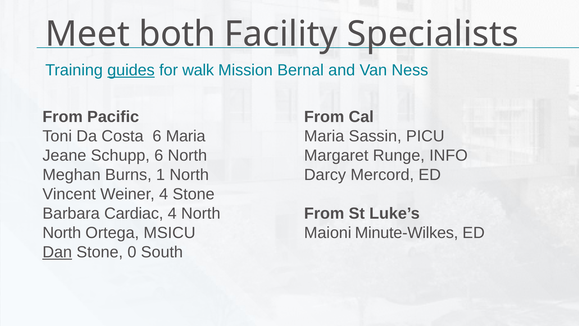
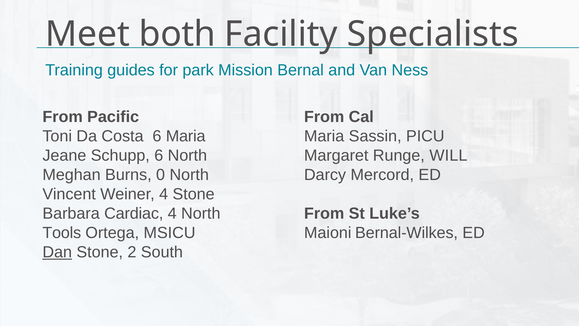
guides underline: present -> none (131, 70)
walk: walk -> park (198, 70)
INFO: INFO -> WILL (448, 155)
1: 1 -> 0 (161, 175)
North: North -> Tools (62, 233)
Minute-Wilkes: Minute-Wilkes -> Bernal-Wilkes (407, 233)
0: 0 -> 2 (132, 252)
